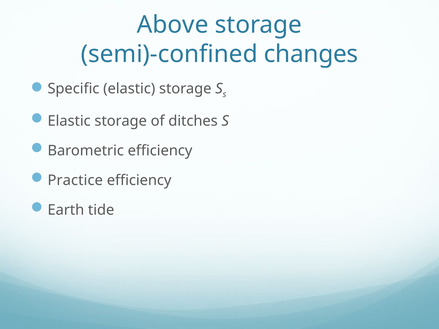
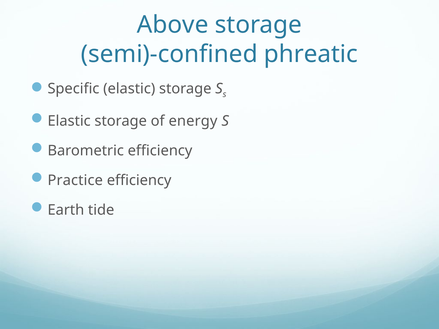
changes: changes -> phreatic (311, 54)
ditches: ditches -> energy (193, 121)
